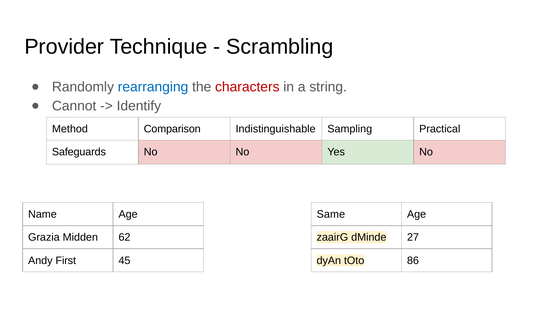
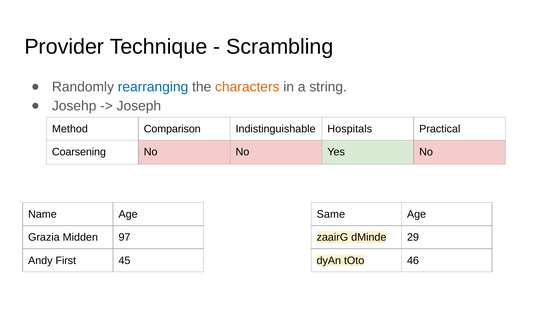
characters colour: red -> orange (247, 87)
Cannot: Cannot -> Josehp (74, 106)
Identify: Identify -> Joseph (139, 106)
Sampling: Sampling -> Hospitals (350, 129)
Safeguards: Safeguards -> Coarsening (79, 152)
62: 62 -> 97 (124, 237)
27: 27 -> 29 (413, 237)
86: 86 -> 46 (413, 260)
